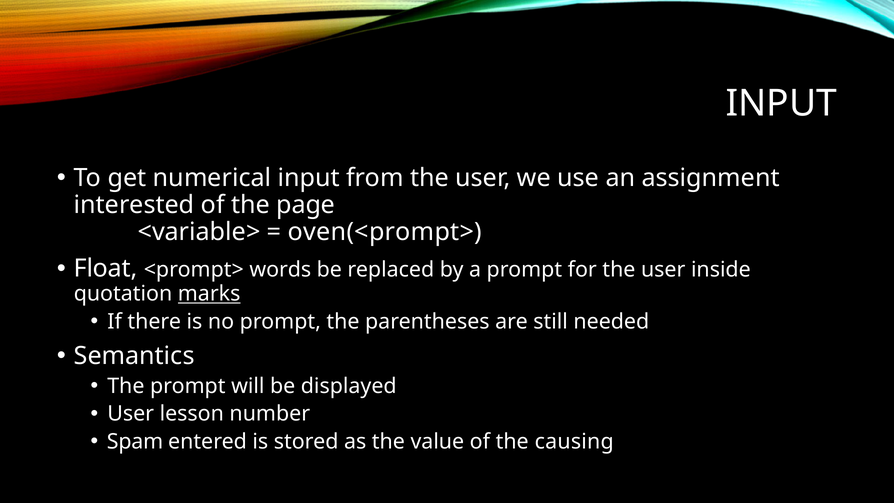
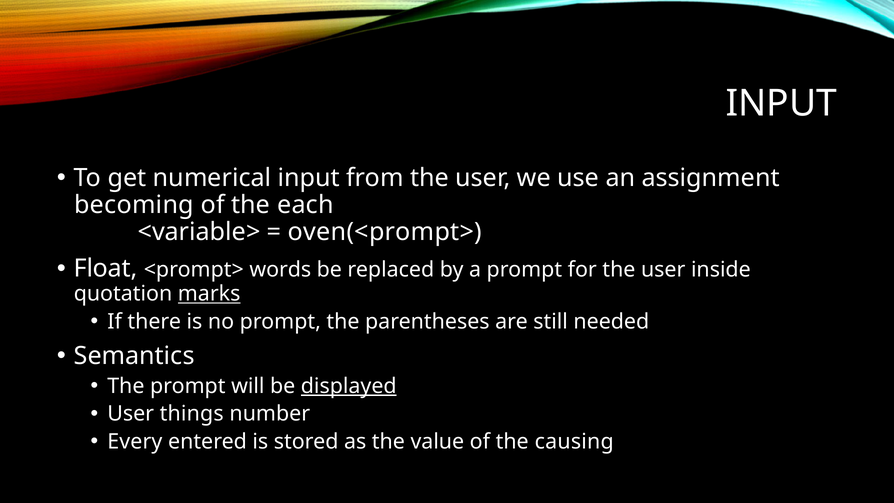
interested: interested -> becoming (134, 205)
page: page -> each (305, 205)
displayed underline: none -> present (349, 386)
lesson: lesson -> things (192, 414)
Spam: Spam -> Every (135, 441)
